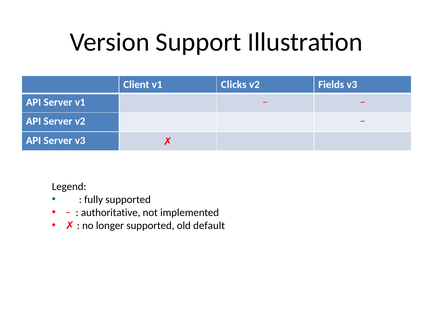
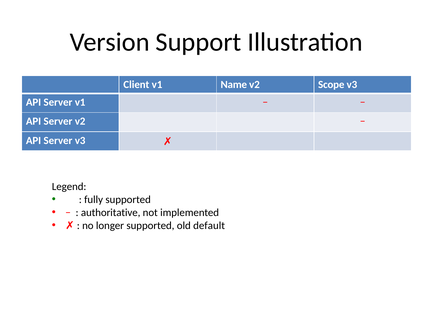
Clicks: Clicks -> Name (234, 85)
Fields: Fields -> Scope (331, 85)
